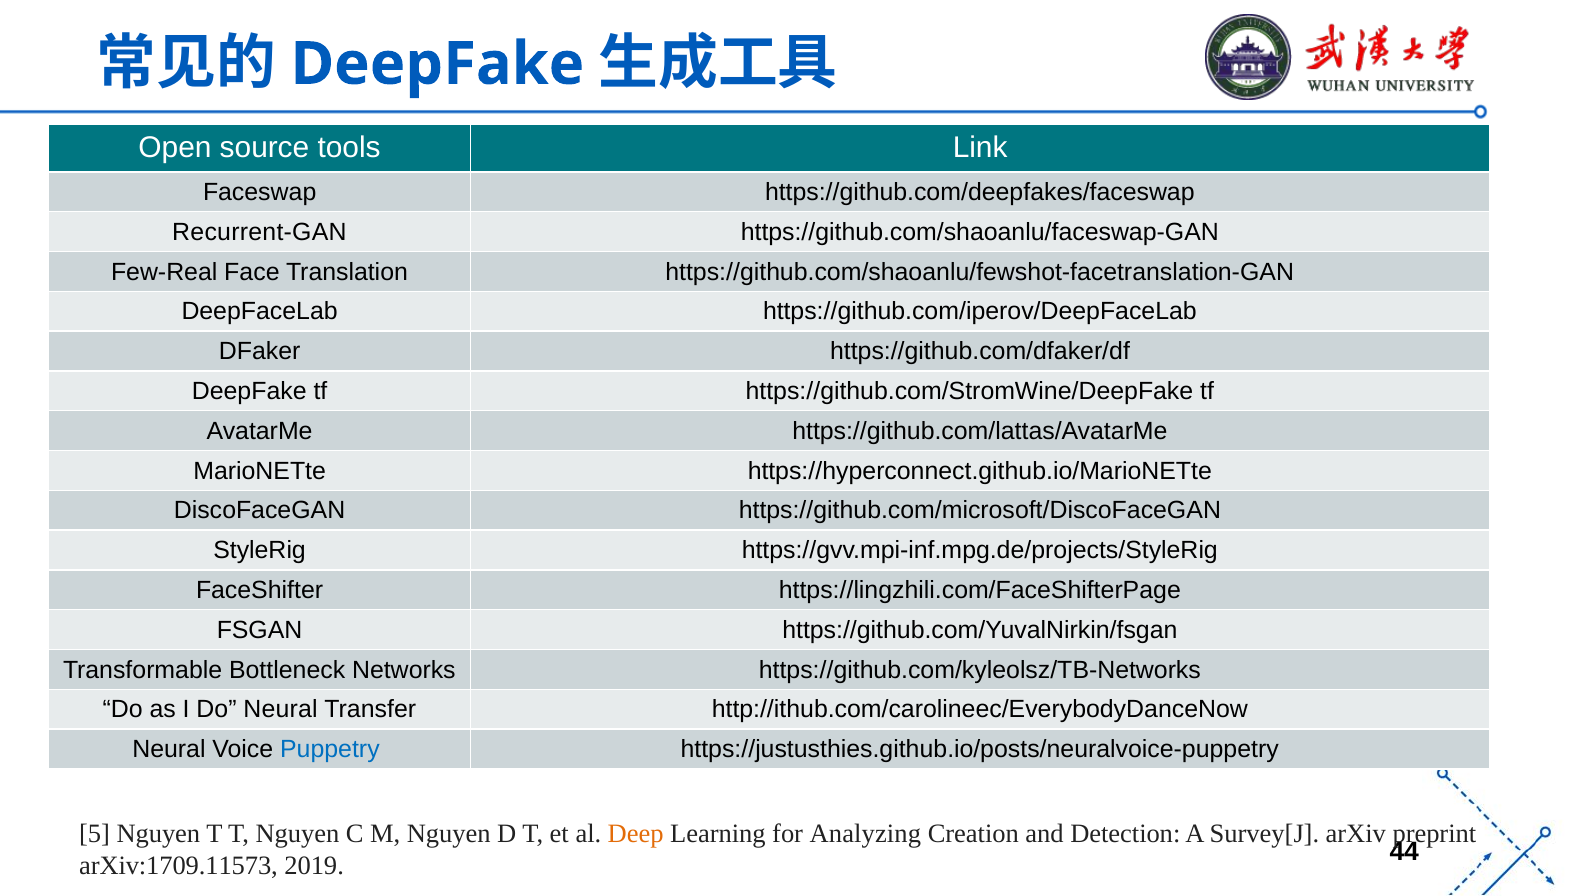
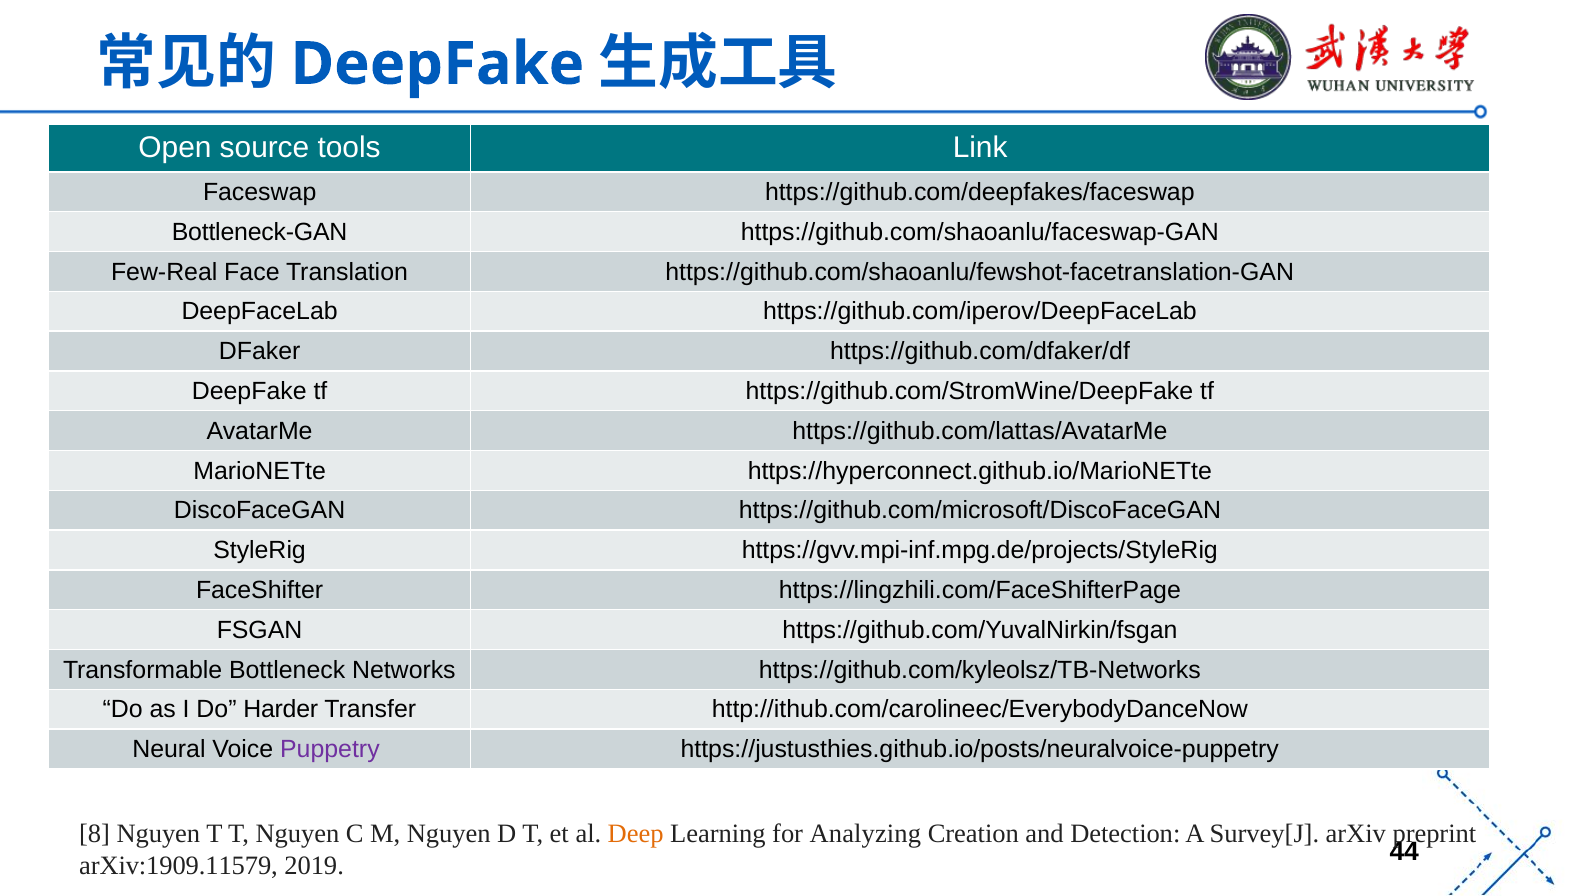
Recurrent-GAN: Recurrent-GAN -> Bottleneck-GAN (260, 232)
Do Neural: Neural -> Harder (281, 710)
Puppetry colour: blue -> purple (330, 749)
5: 5 -> 8 (95, 834)
arXiv:1709.11573: arXiv:1709.11573 -> arXiv:1909.11579 (178, 866)
